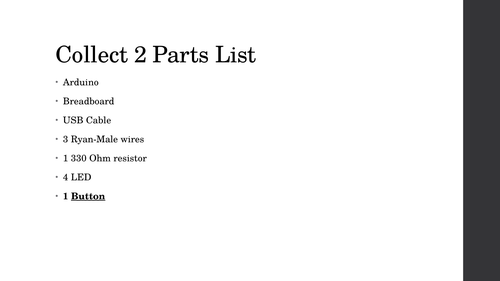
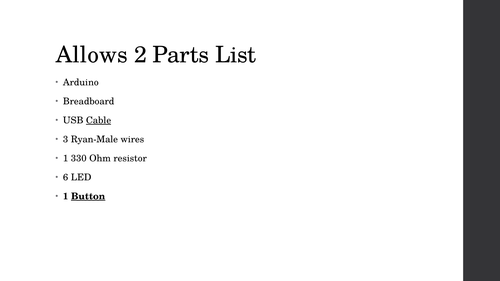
Collect: Collect -> Allows (92, 55)
Cable underline: none -> present (99, 120)
4: 4 -> 6 (66, 177)
